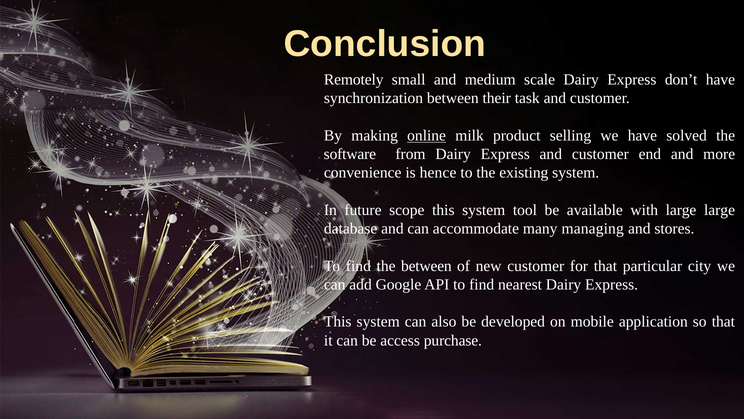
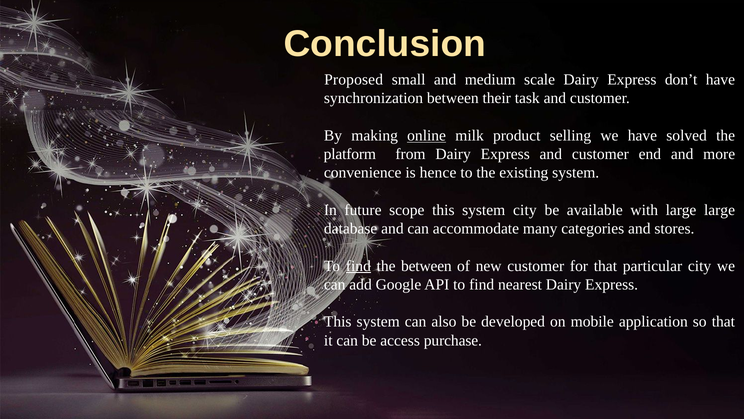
Remotely: Remotely -> Proposed (354, 80)
software: software -> platform (350, 154)
system tool: tool -> city (525, 210)
managing: managing -> categories (593, 228)
find underline: none -> present (358, 266)
